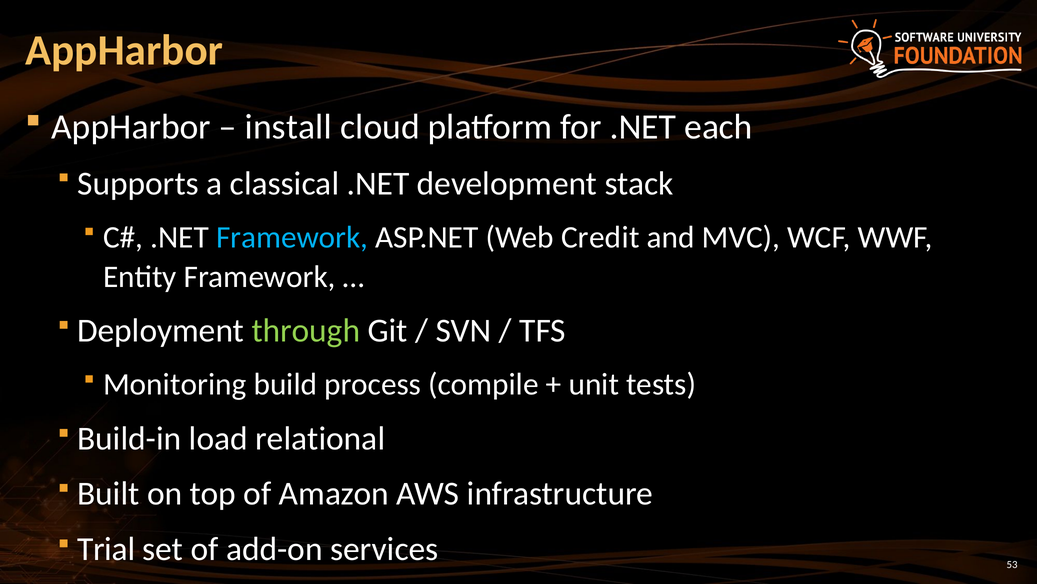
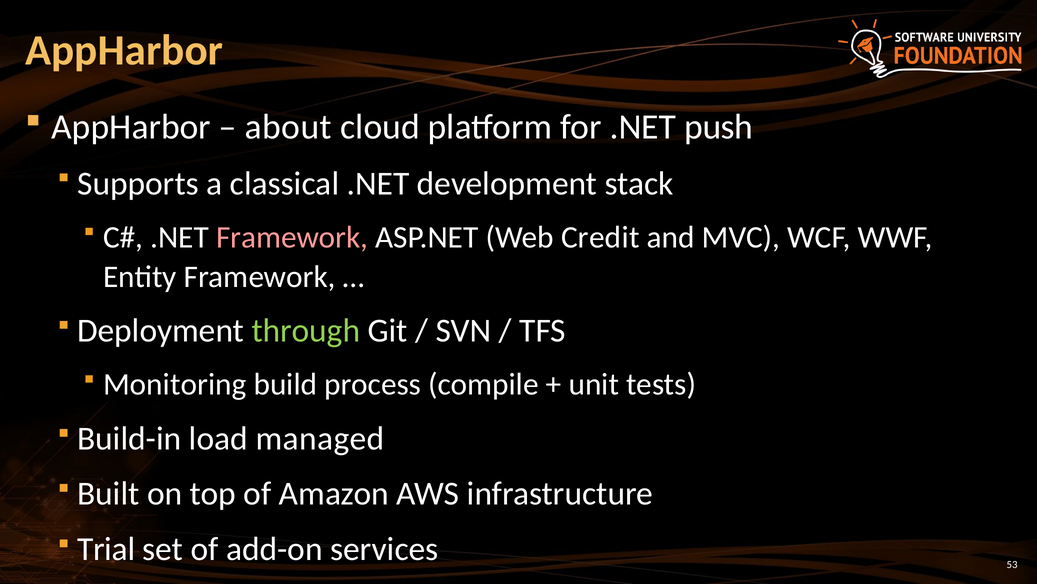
install: install -> about (288, 127)
each: each -> push (719, 127)
Framework colour: light blue -> pink (292, 237)
relational: relational -> managed (320, 438)
